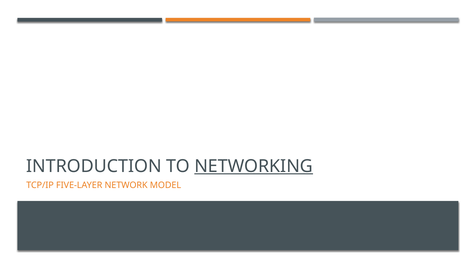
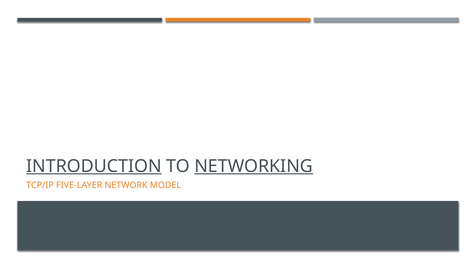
INTRODUCTION underline: none -> present (94, 166)
